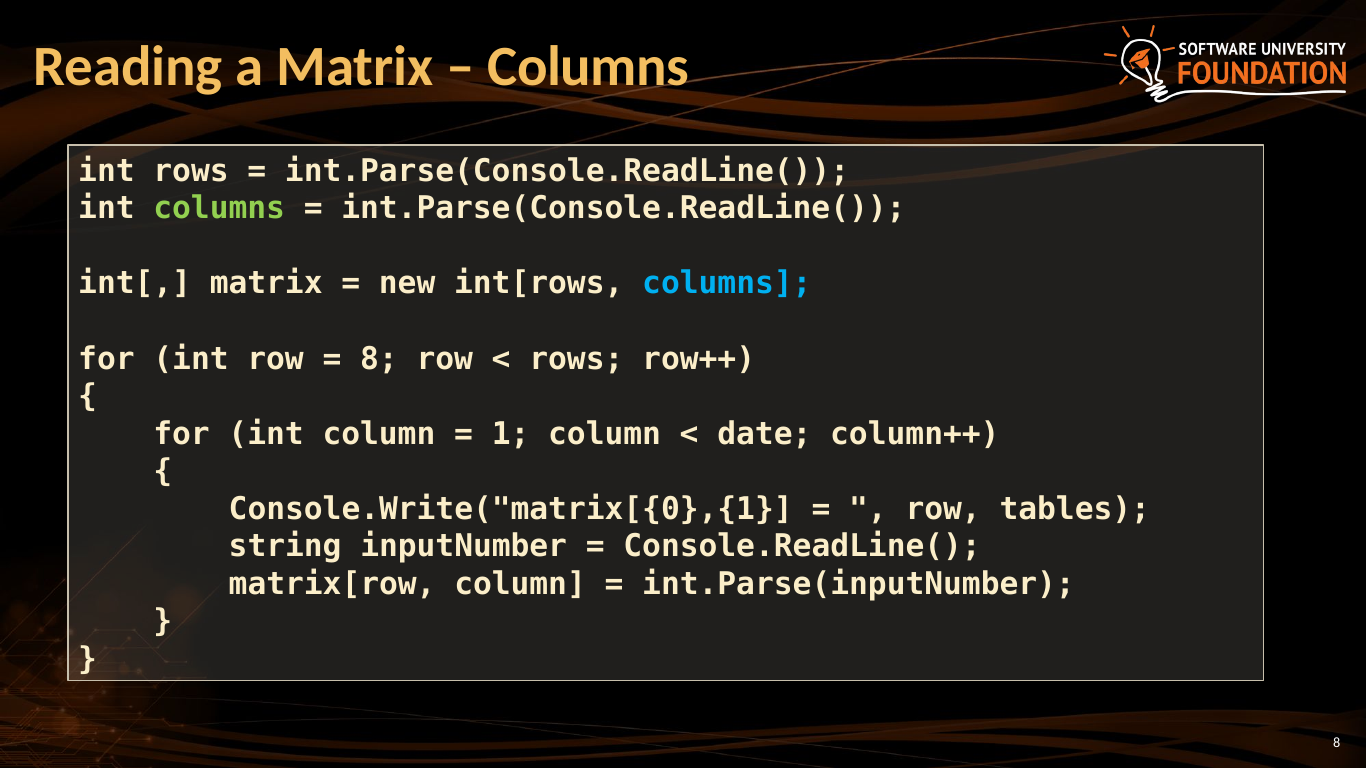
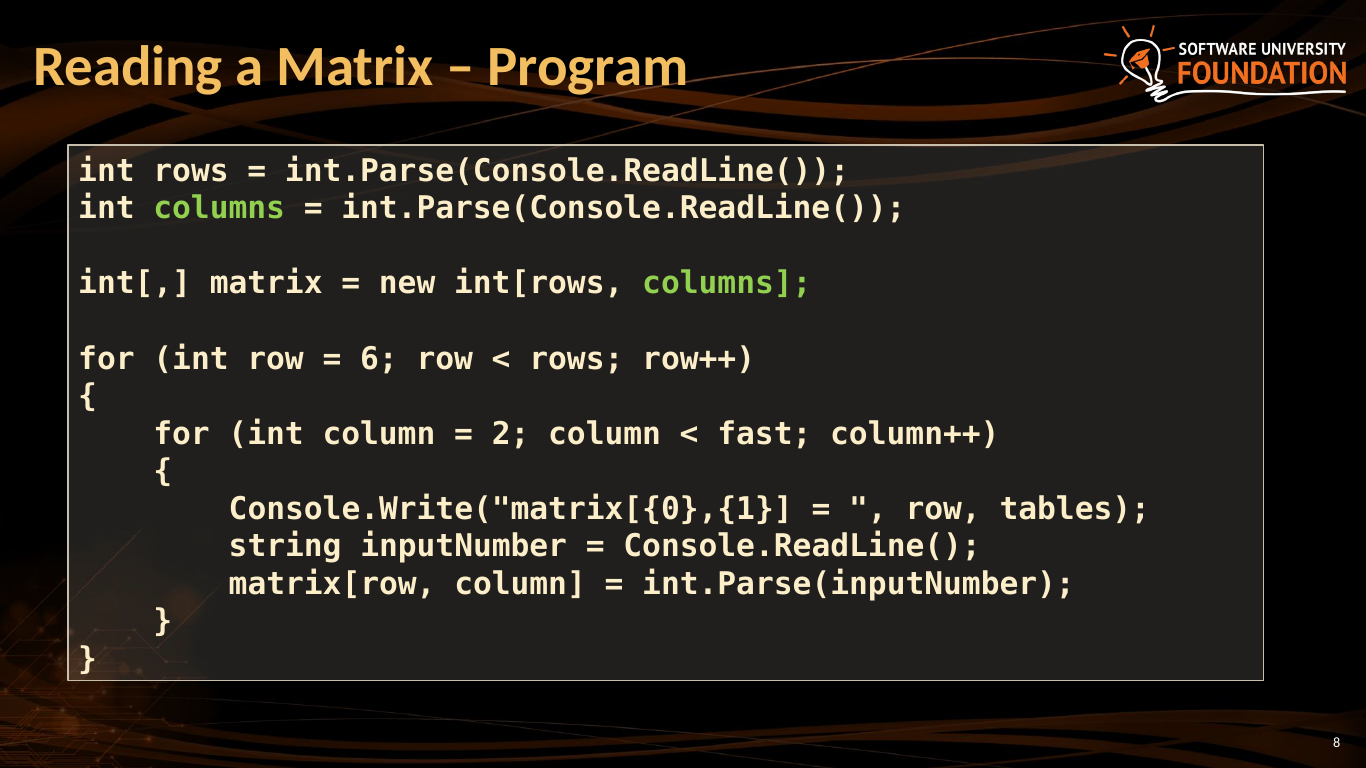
Columns: Columns -> Program (588, 66)
columns colour: light blue -> light green (727, 284)
8: 8 -> 6 (379, 359)
1: 1 -> 2 (511, 434)
date: date -> fast (764, 434)
